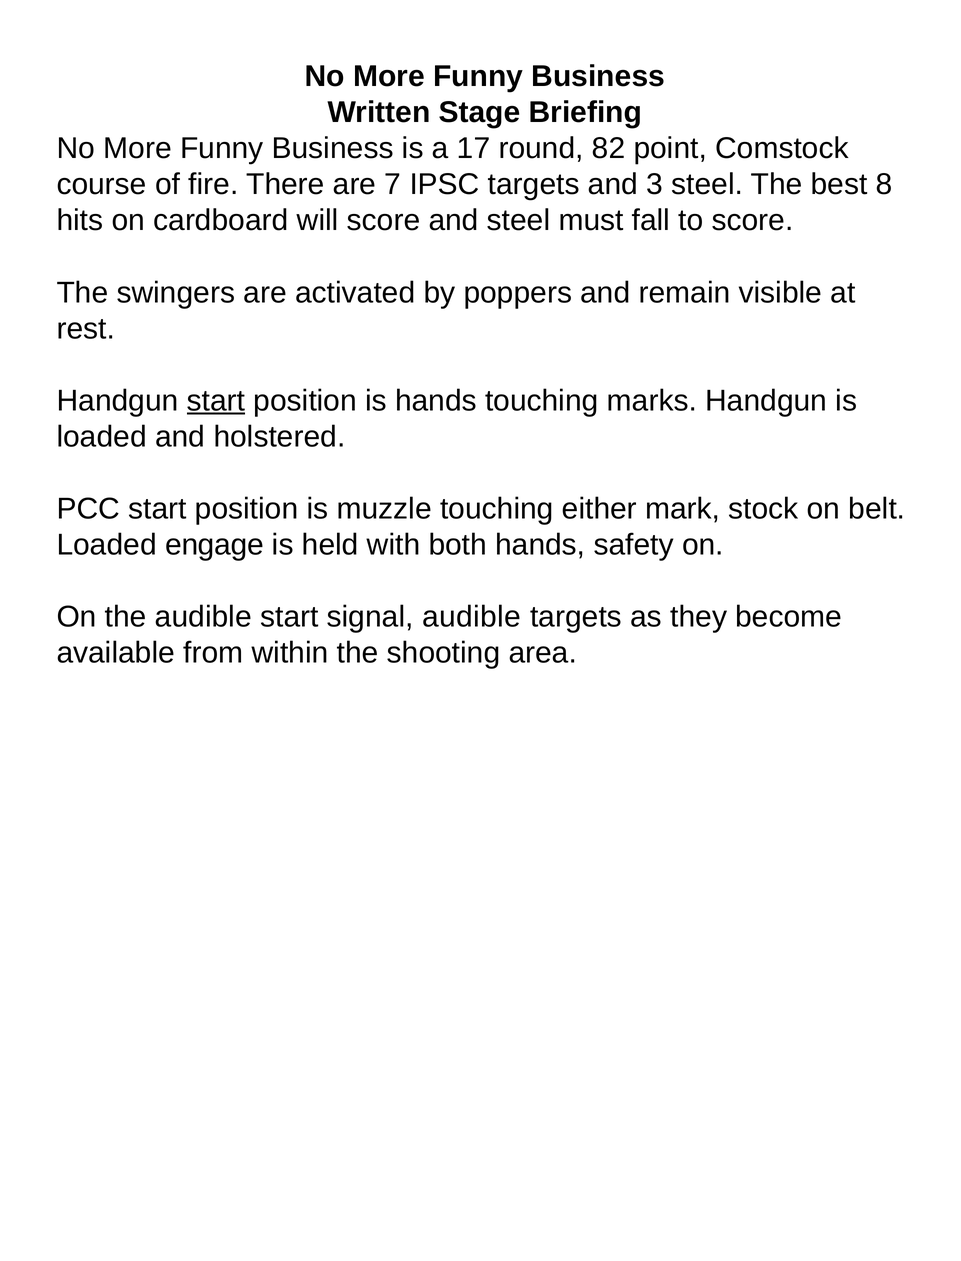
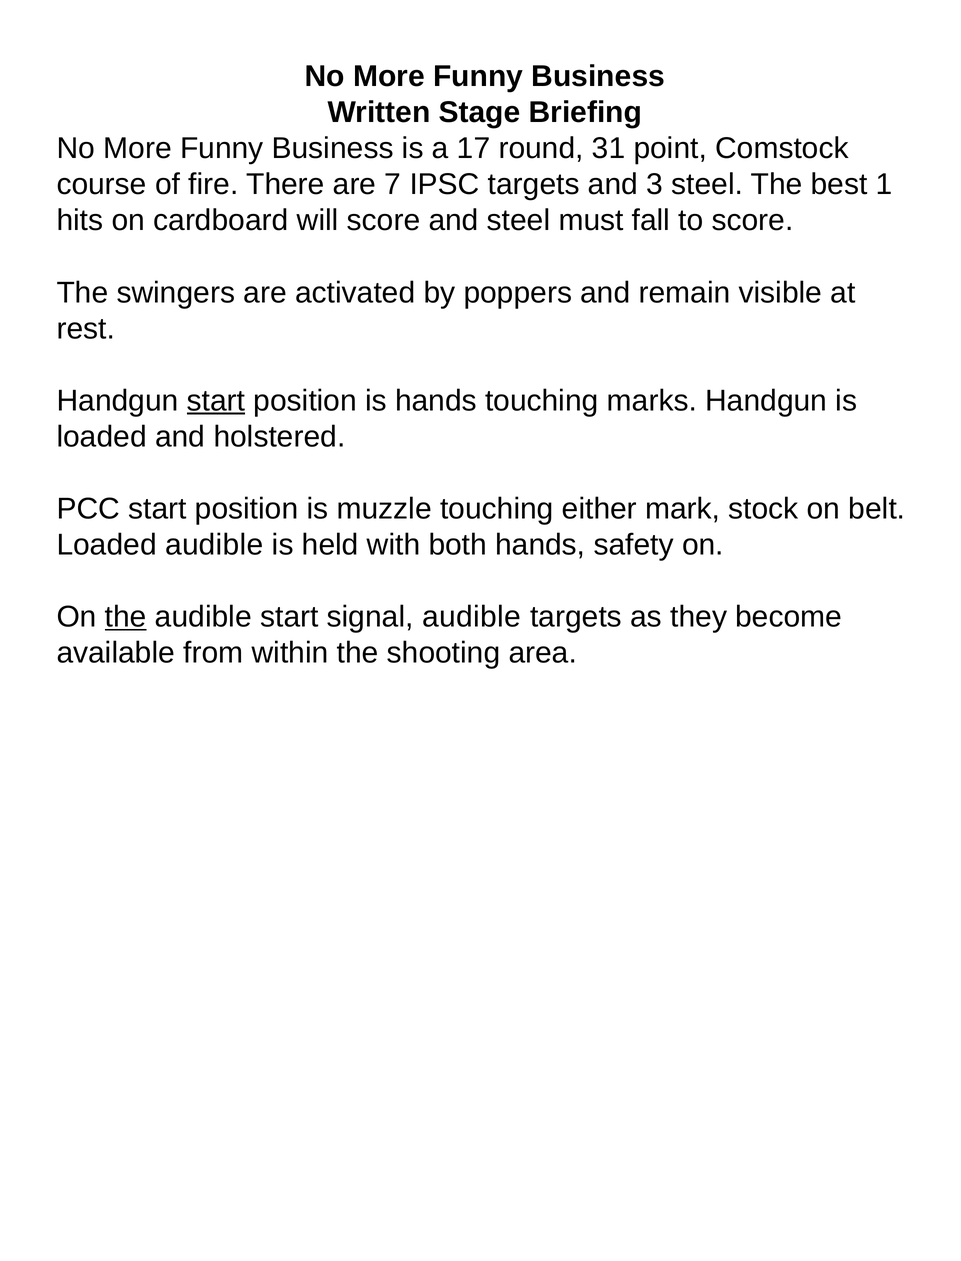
82: 82 -> 31 (609, 149)
8: 8 -> 1 (884, 185)
Loaded engage: engage -> audible (214, 545)
the underline: none -> present (126, 617)
